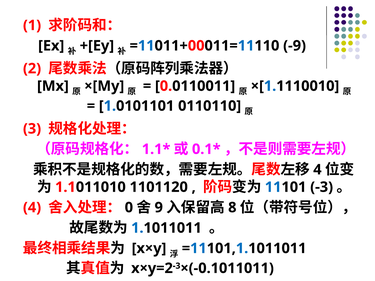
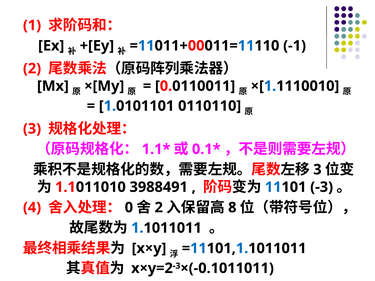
-9: -9 -> -1 (295, 46)
4: 4 -> 3 (317, 170)
1101120: 1101120 -> 3988491 (159, 187)
9: 9 -> 2 (159, 208)
